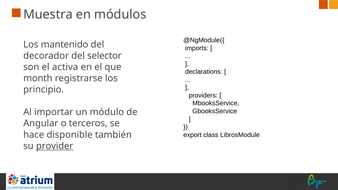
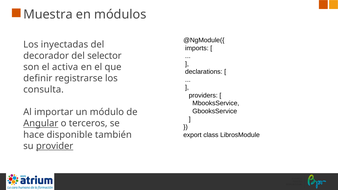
mantenido: mantenido -> inyectadas (64, 45)
month: month -> definir (38, 78)
principio: principio -> consulta (44, 90)
Angular underline: none -> present (41, 123)
